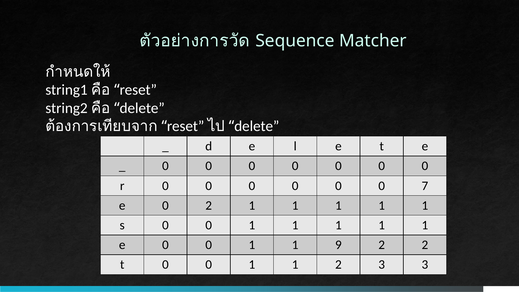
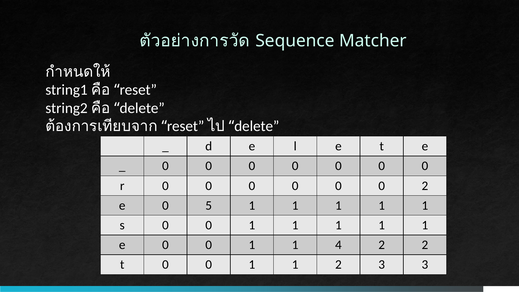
0 7: 7 -> 2 (425, 186)
0 2: 2 -> 5 (209, 205)
9: 9 -> 4 (338, 245)
